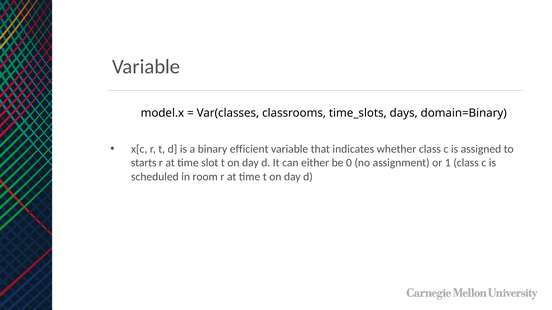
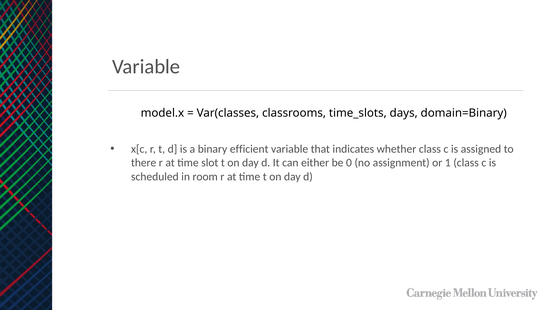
starts: starts -> there (144, 163)
